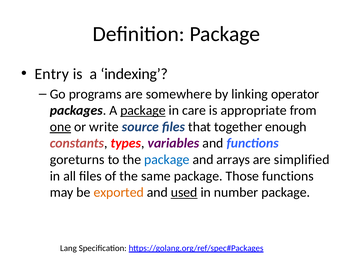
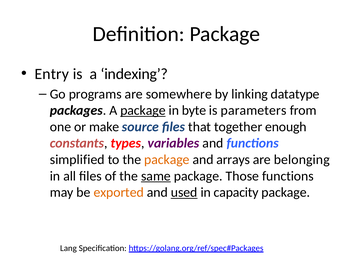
operator: operator -> datatype (295, 94)
care: care -> byte (194, 111)
appropriate: appropriate -> parameters (254, 111)
one underline: present -> none (60, 127)
write: write -> make (104, 127)
goreturns: goreturns -> simplified (77, 160)
package colour: blue -> orange (167, 160)
simplified: simplified -> belonging (302, 160)
same underline: none -> present (156, 177)
number: number -> capacity (236, 193)
